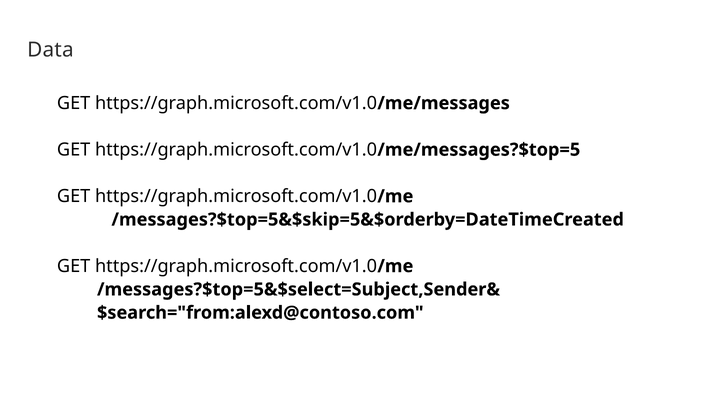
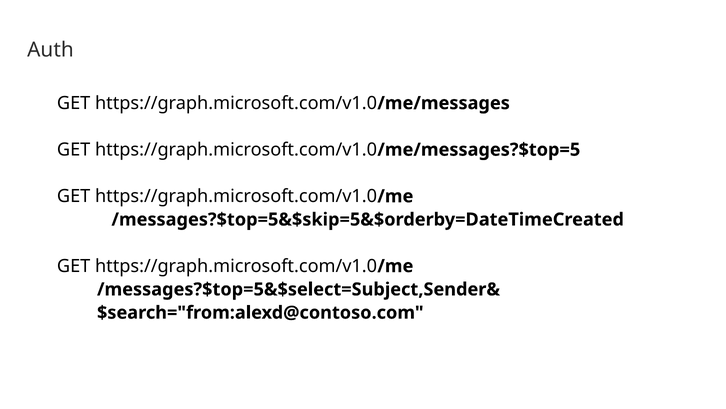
Data: Data -> Auth (50, 50)
